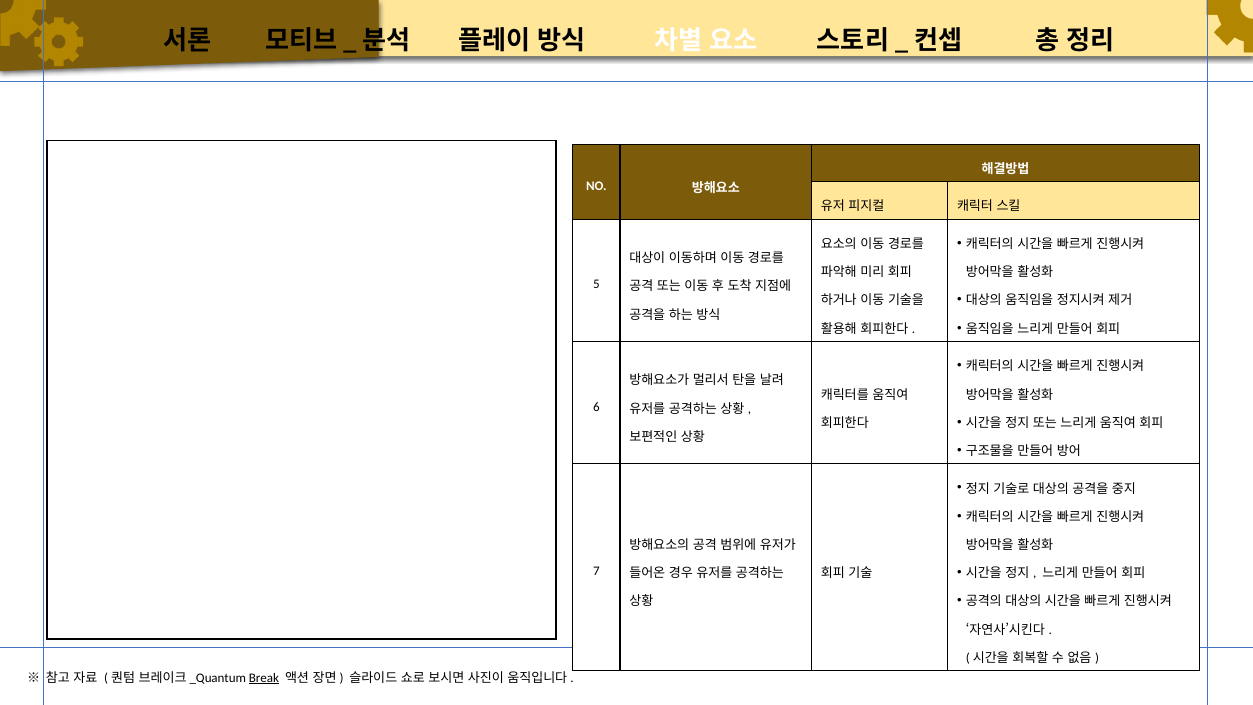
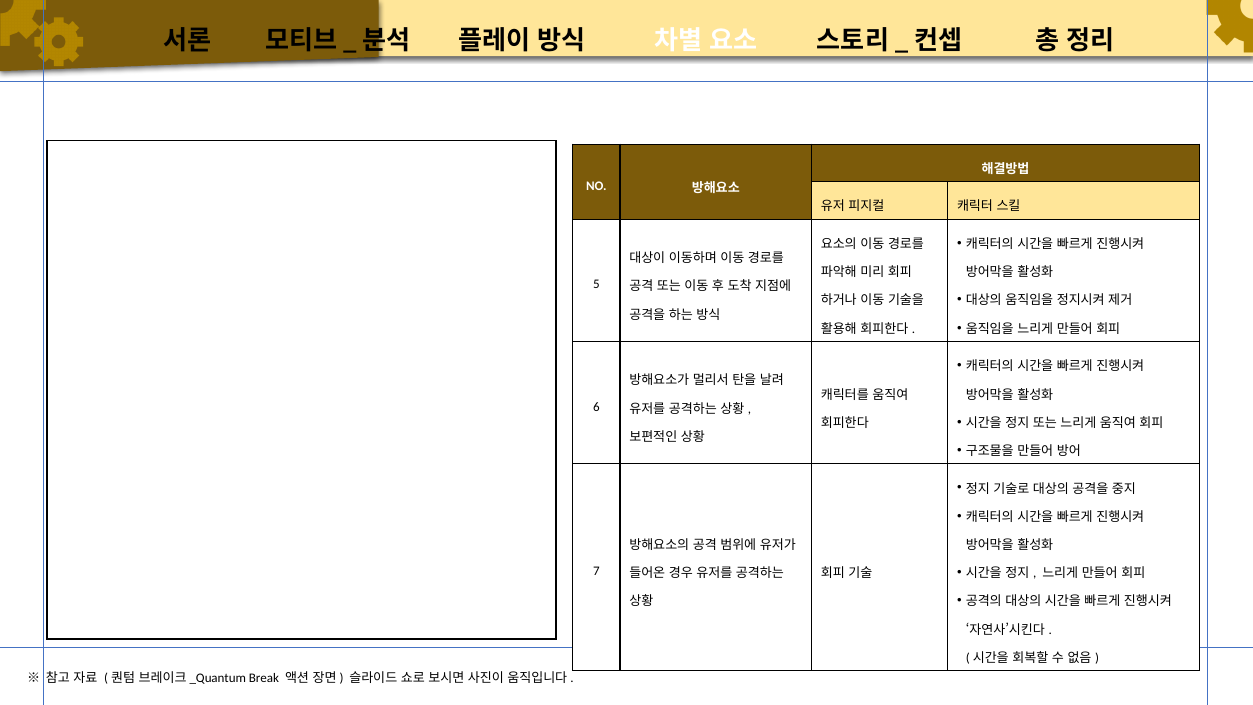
Break underline: present -> none (264, 678)
